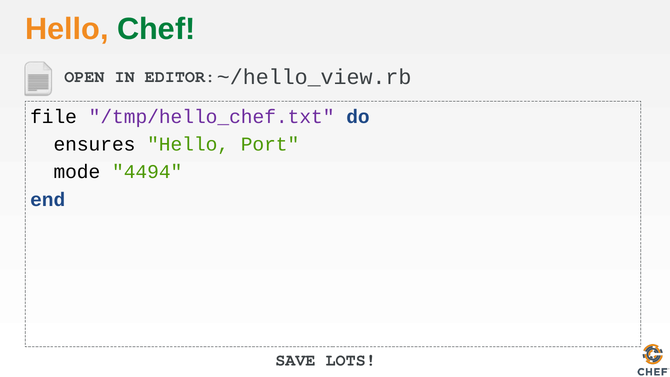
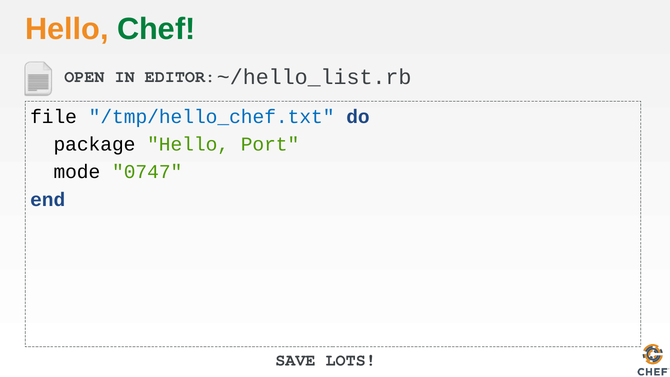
~/hello_view.rb: ~/hello_view.rb -> ~/hello_list.rb (314, 77)
/tmp/hello_chef.txt colour: purple -> blue (212, 117)
ensures: ensures -> package (94, 144)
4494: 4494 -> 0747 (147, 172)
